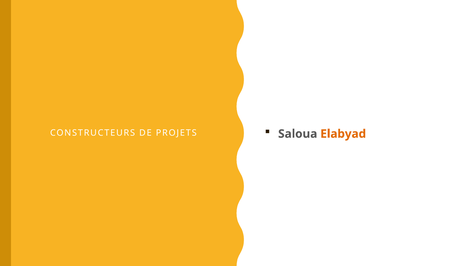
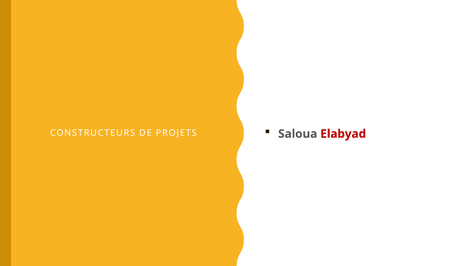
Elabyad colour: orange -> red (343, 134)
